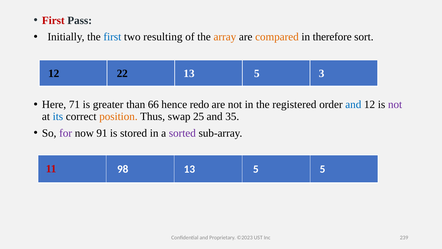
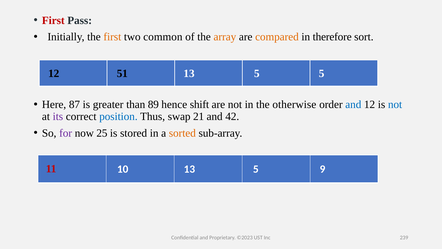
first colour: blue -> orange (112, 37)
resulting: resulting -> common (163, 37)
22: 22 -> 51 (122, 73)
5 3: 3 -> 5 (322, 73)
71: 71 -> 87 (74, 104)
66: 66 -> 89 (153, 104)
redo: redo -> shift (199, 104)
registered: registered -> otherwise (294, 104)
not colour: purple -> blue (395, 104)
its colour: blue -> purple (58, 116)
position colour: orange -> blue (118, 116)
25: 25 -> 21 (199, 116)
35: 35 -> 42 (232, 116)
91: 91 -> 25 (102, 133)
sorted colour: purple -> orange (182, 133)
98: 98 -> 10 (123, 169)
5 5: 5 -> 9 (323, 169)
